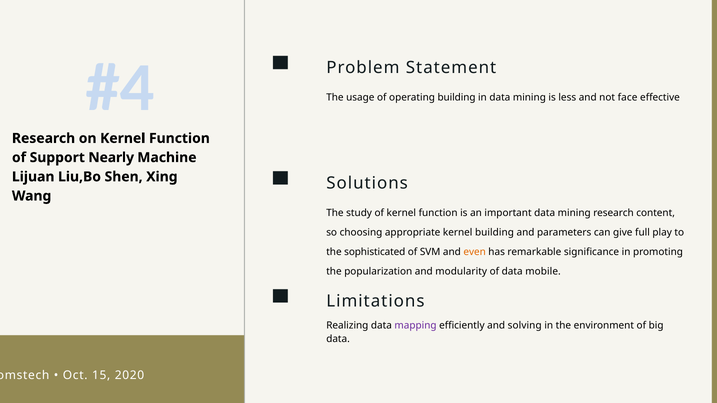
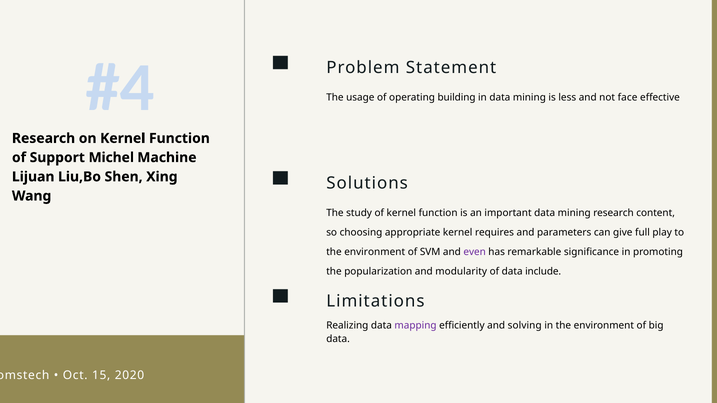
Nearly: Nearly -> Michel (111, 158)
kernel building: building -> requires (495, 233)
sophisticated: sophisticated -> environment (375, 252)
even colour: orange -> purple (475, 252)
mobile: mobile -> include (543, 272)
